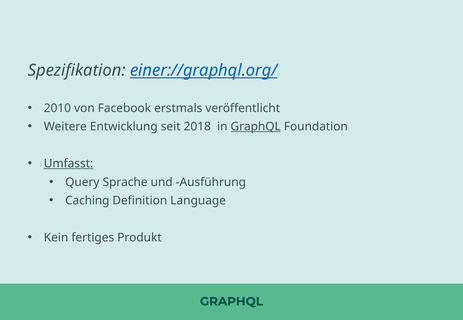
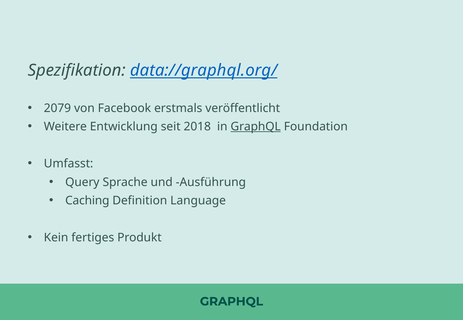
einer://graphql.org/: einer://graphql.org/ -> data://graphql.org/ (204, 70)
2010: 2010 -> 2079 (57, 108)
Umfasst underline: present -> none (69, 164)
